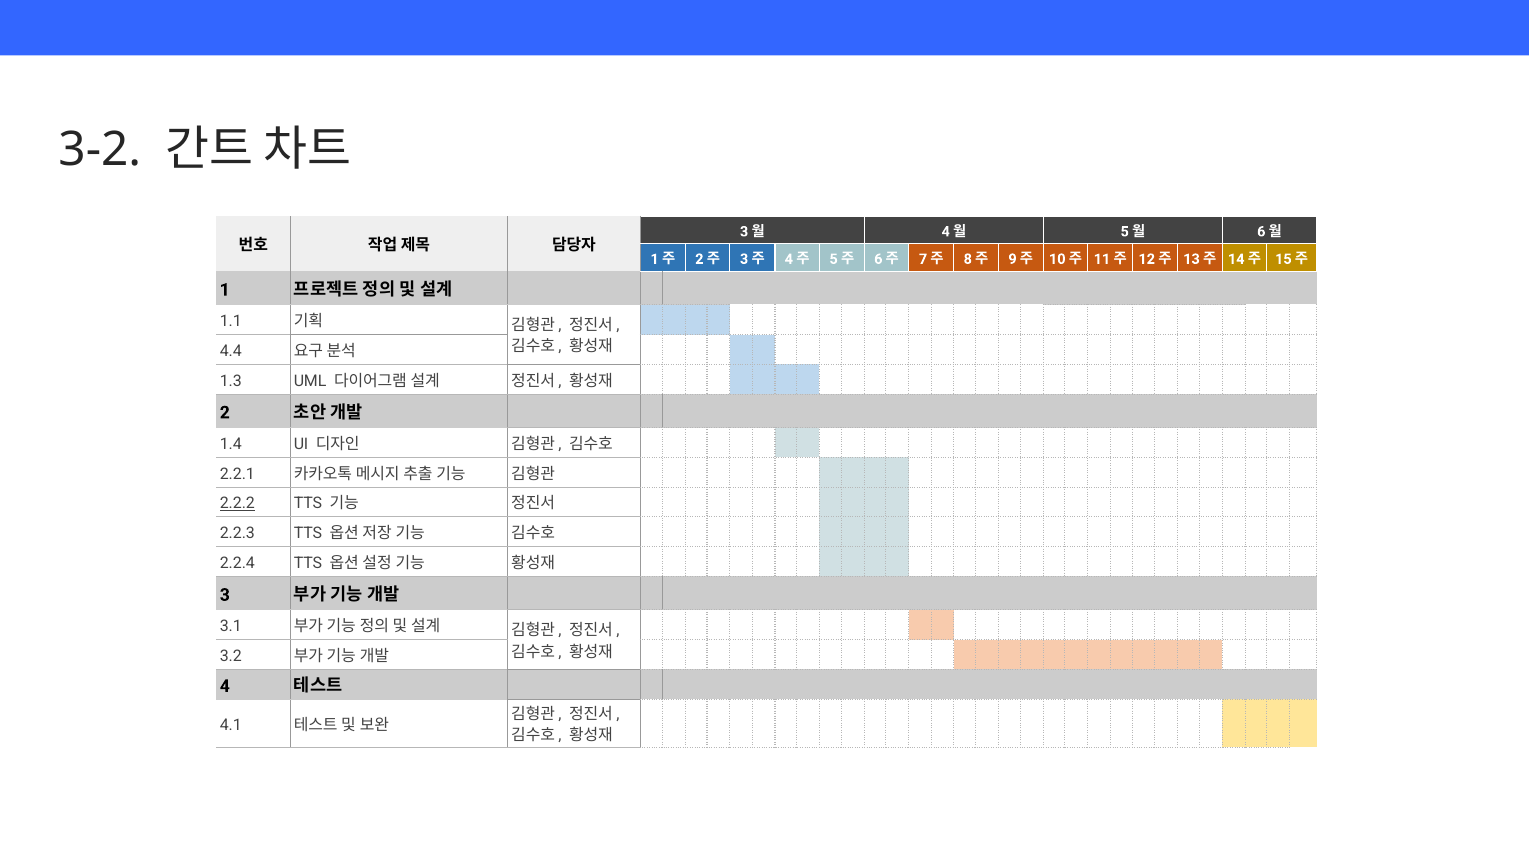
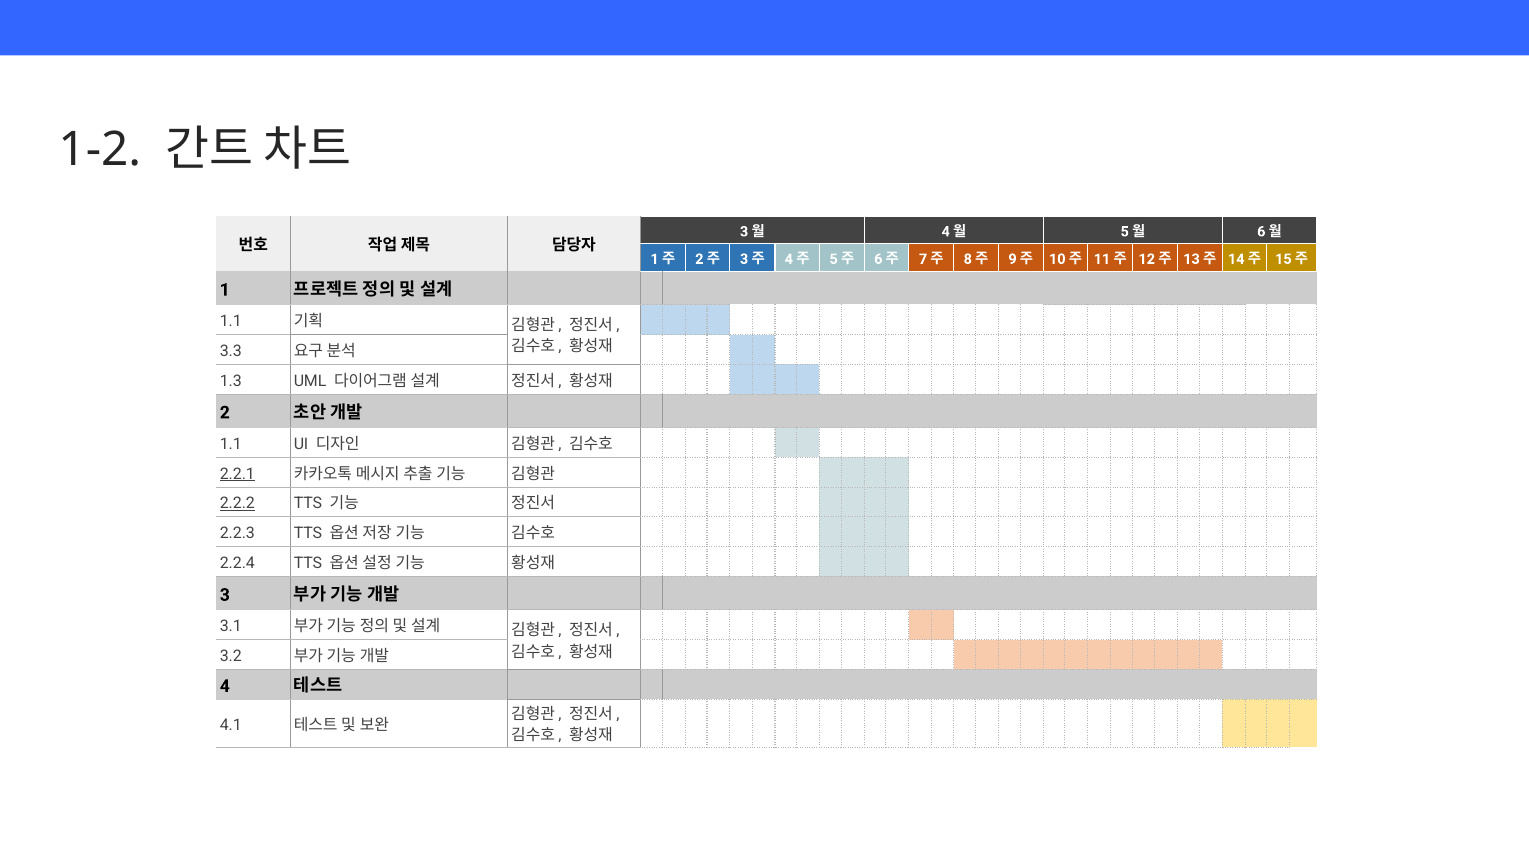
3-2: 3-2 -> 1-2 (100, 150)
4.4: 4.4 -> 3.3 (231, 351)
1.4: 1.4 -> 1.1 (231, 444)
2.2.1 underline: none -> present (237, 474)
